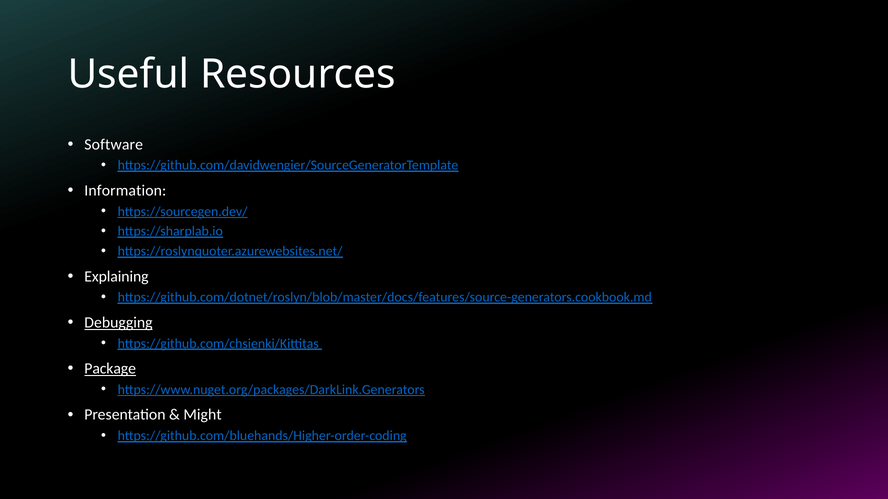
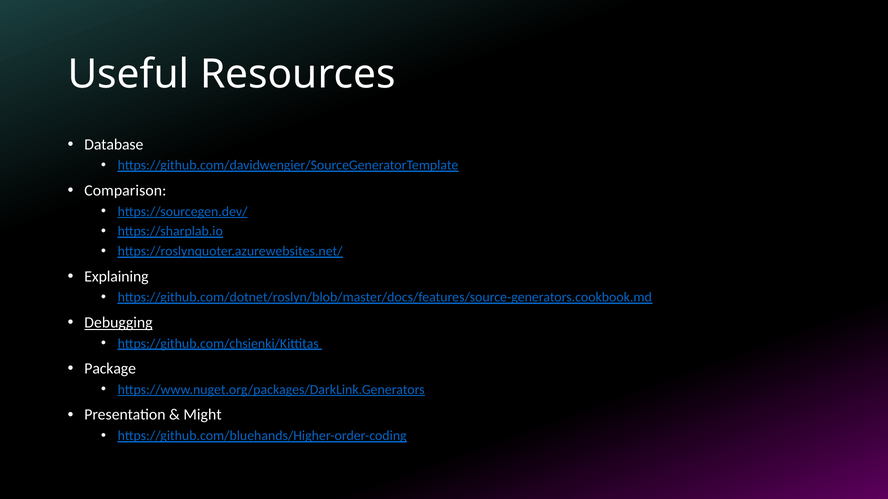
Software: Software -> Database (114, 145)
Information: Information -> Comparison (125, 191)
Package underline: present -> none (110, 369)
